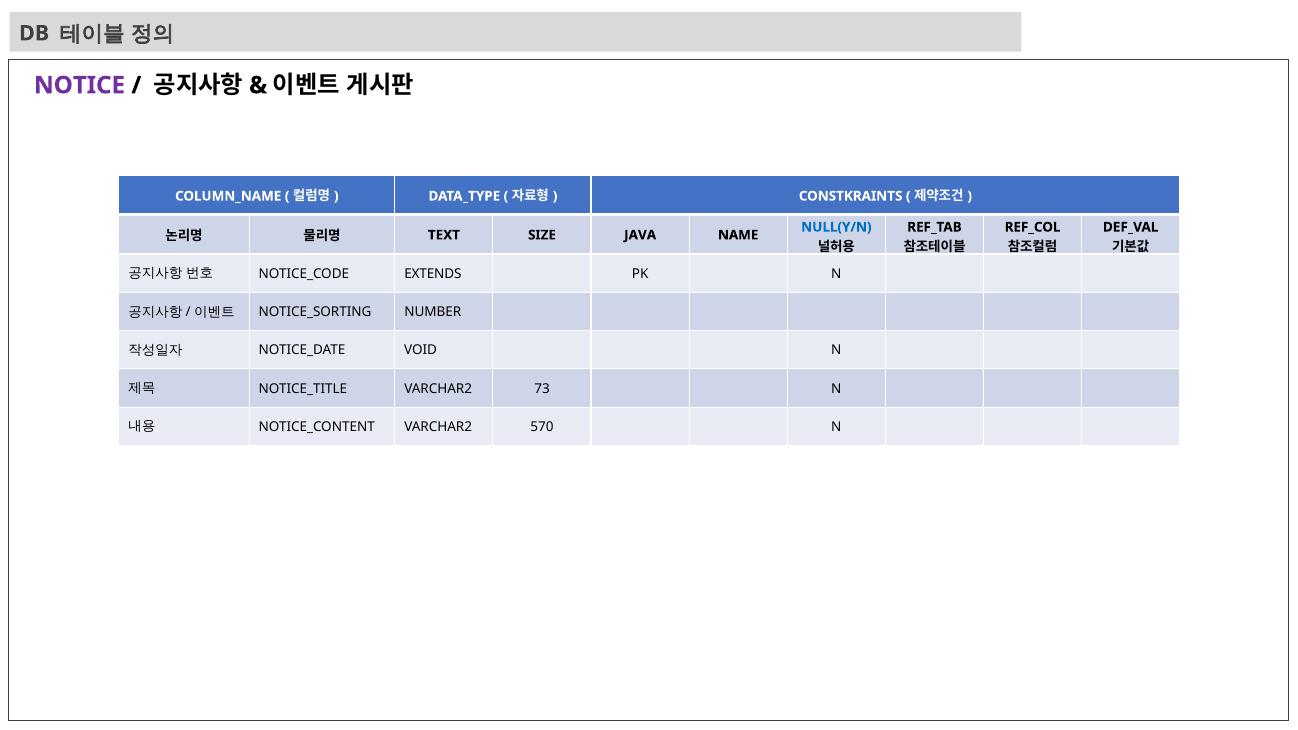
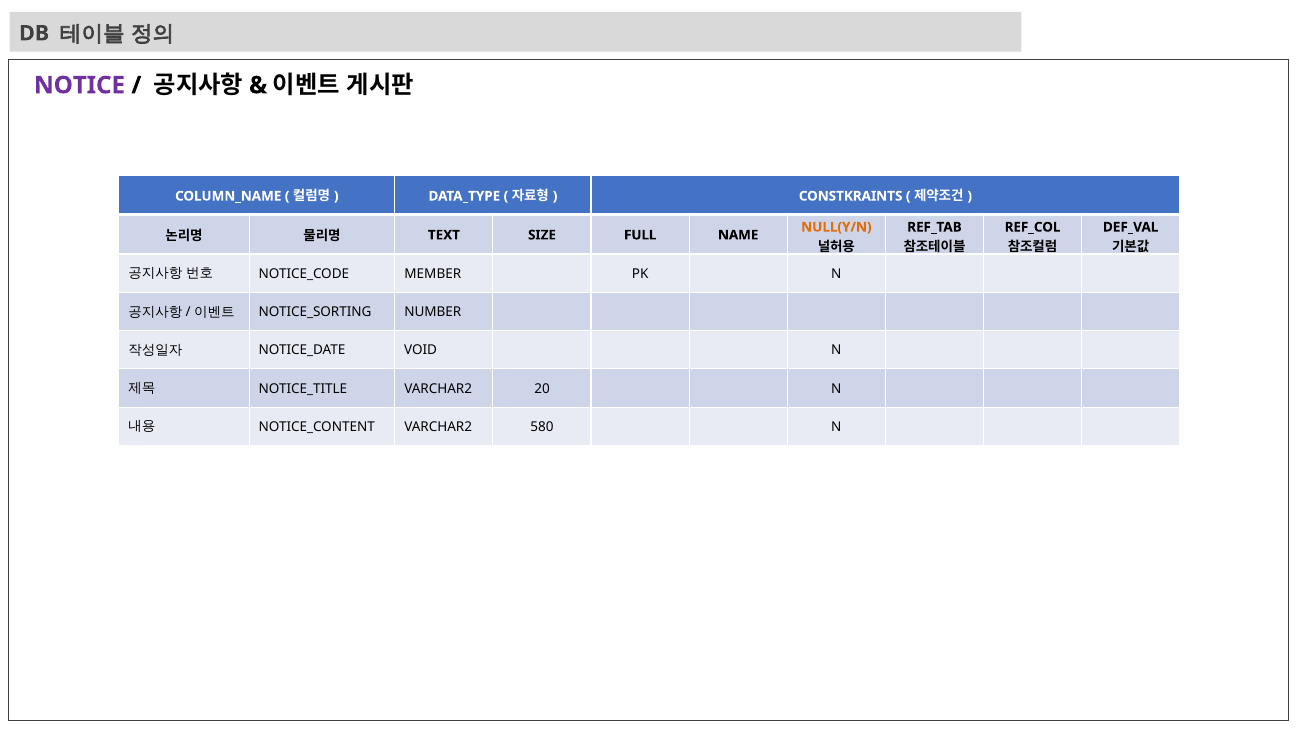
NULL(Y/N colour: blue -> orange (836, 227)
JAVA: JAVA -> FULL (640, 235)
EXTENDS: EXTENDS -> MEMBER (433, 274)
73: 73 -> 20 (542, 389)
570: 570 -> 580 (542, 427)
